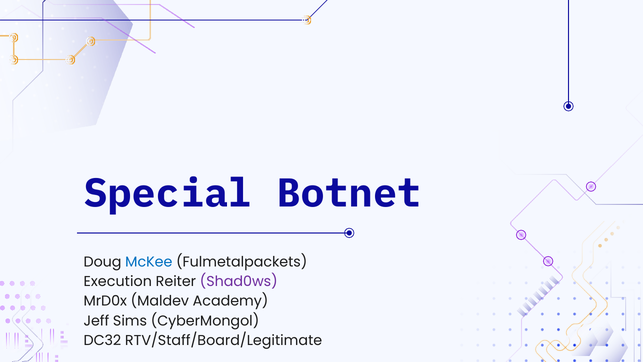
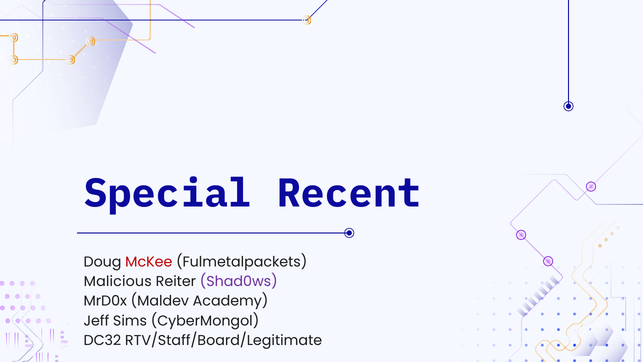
Botnet: Botnet -> Recent (349, 193)
McKee colour: blue -> red (149, 262)
Execution: Execution -> Malicious (118, 281)
